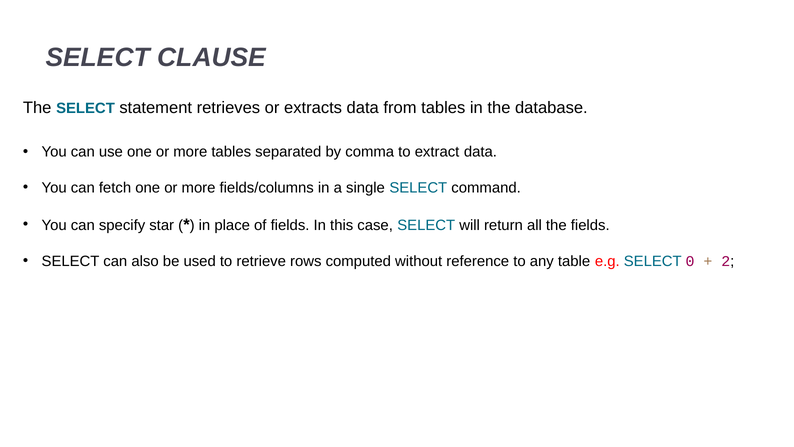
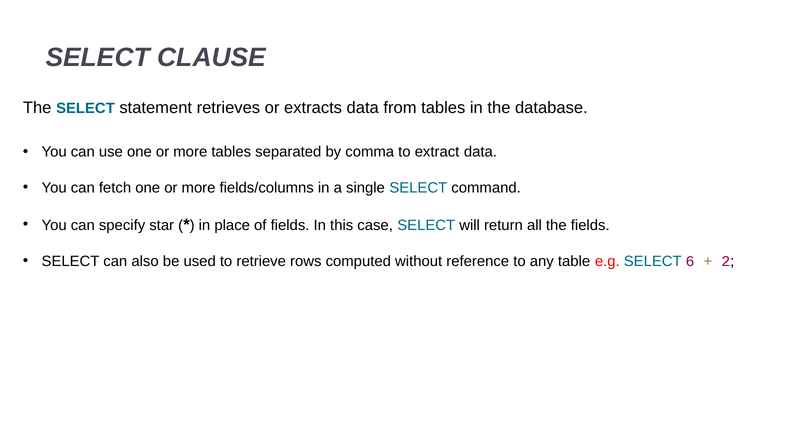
0: 0 -> 6 (690, 261)
